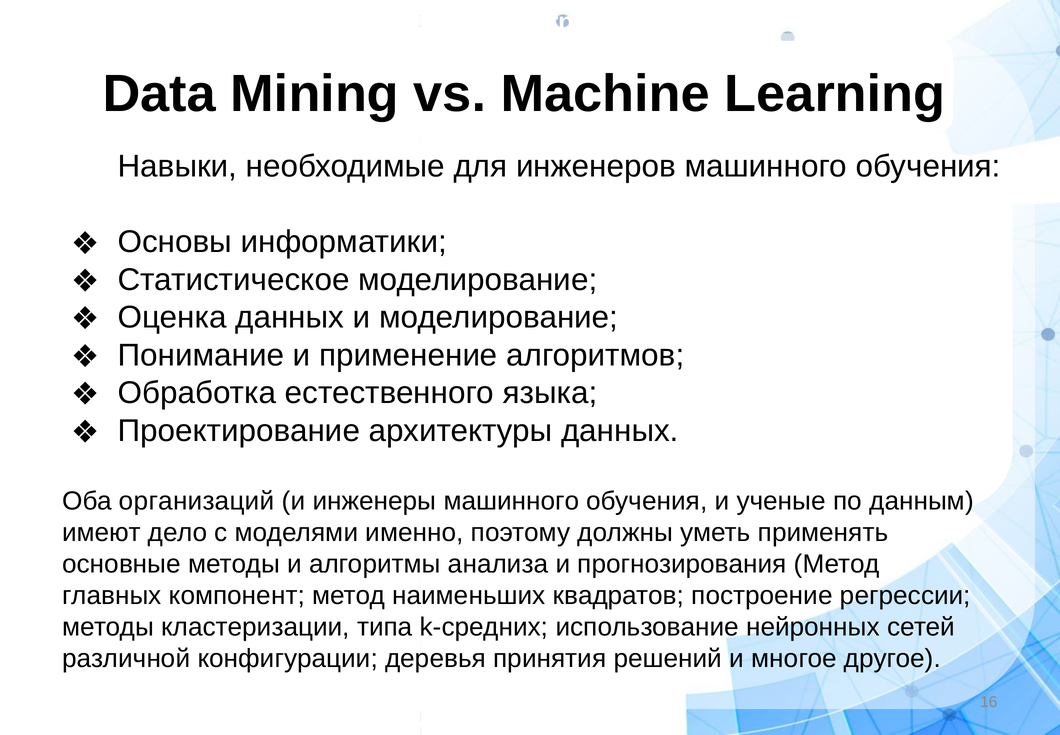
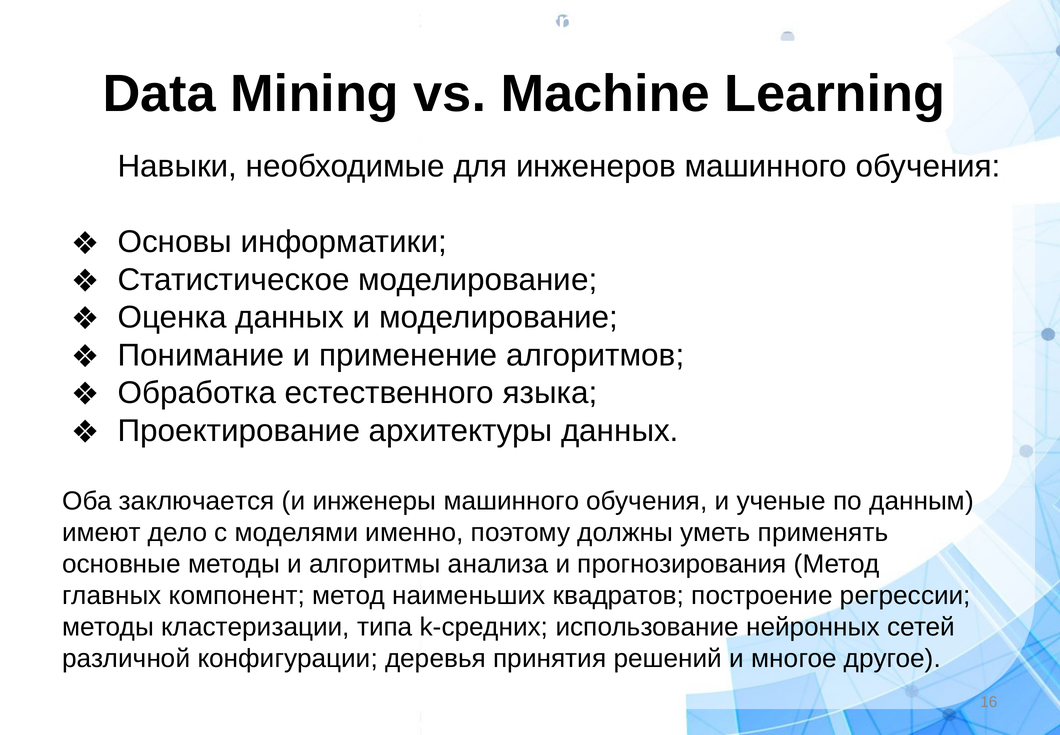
организаций: организаций -> заключается (197, 501)
